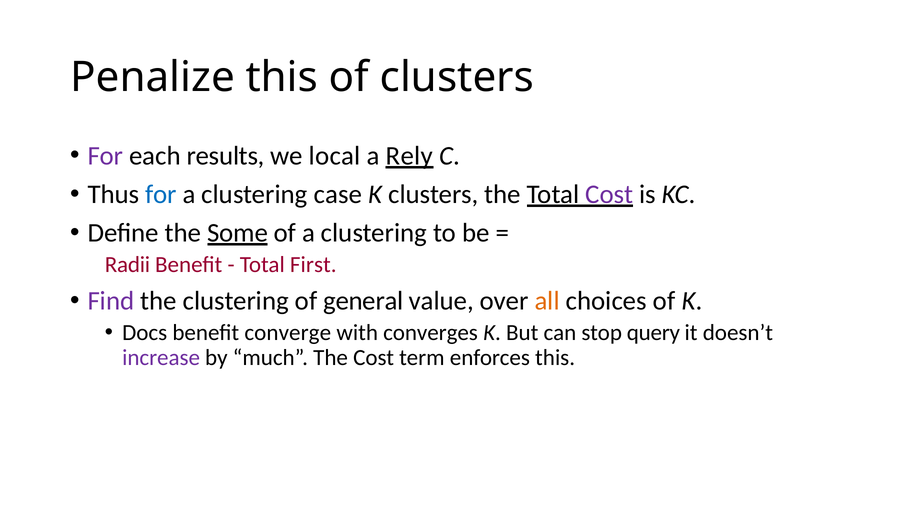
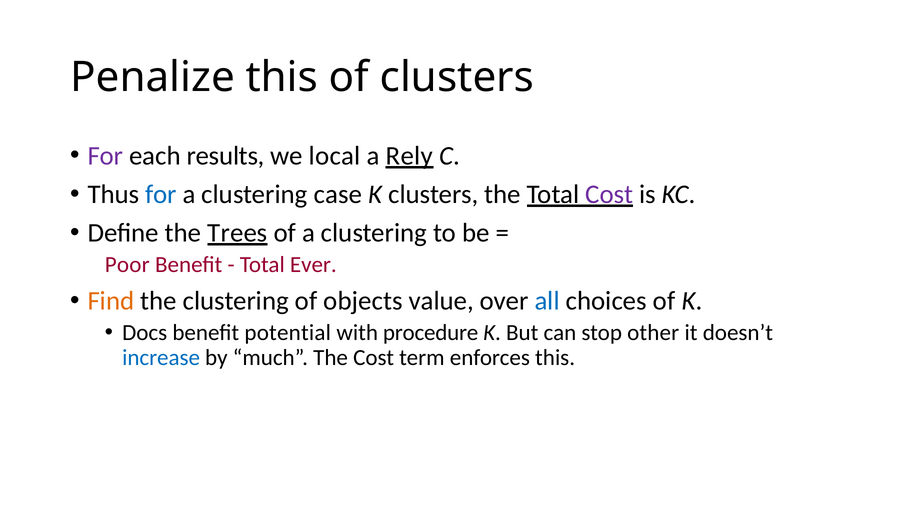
Some: Some -> Trees (237, 233)
Radii: Radii -> Poor (127, 265)
First: First -> Ever (313, 265)
Find colour: purple -> orange (111, 301)
general: general -> objects (363, 301)
all colour: orange -> blue (547, 301)
converge: converge -> potential (288, 333)
converges: converges -> procedure (431, 333)
query: query -> other (653, 333)
increase colour: purple -> blue (161, 358)
